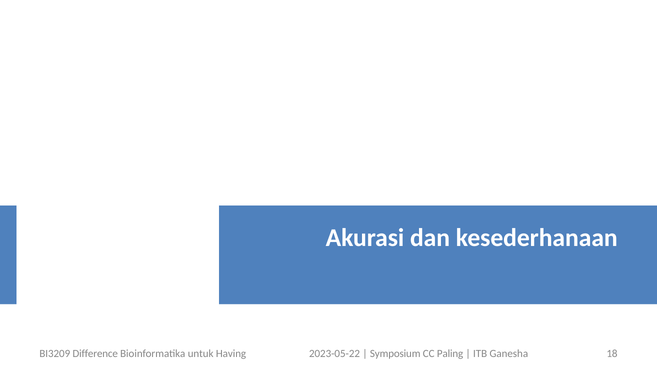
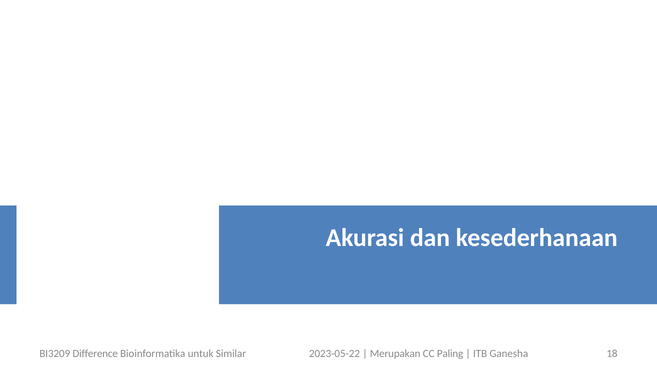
Having: Having -> Similar (231, 353)
Symposium: Symposium -> Merupakan (395, 353)
